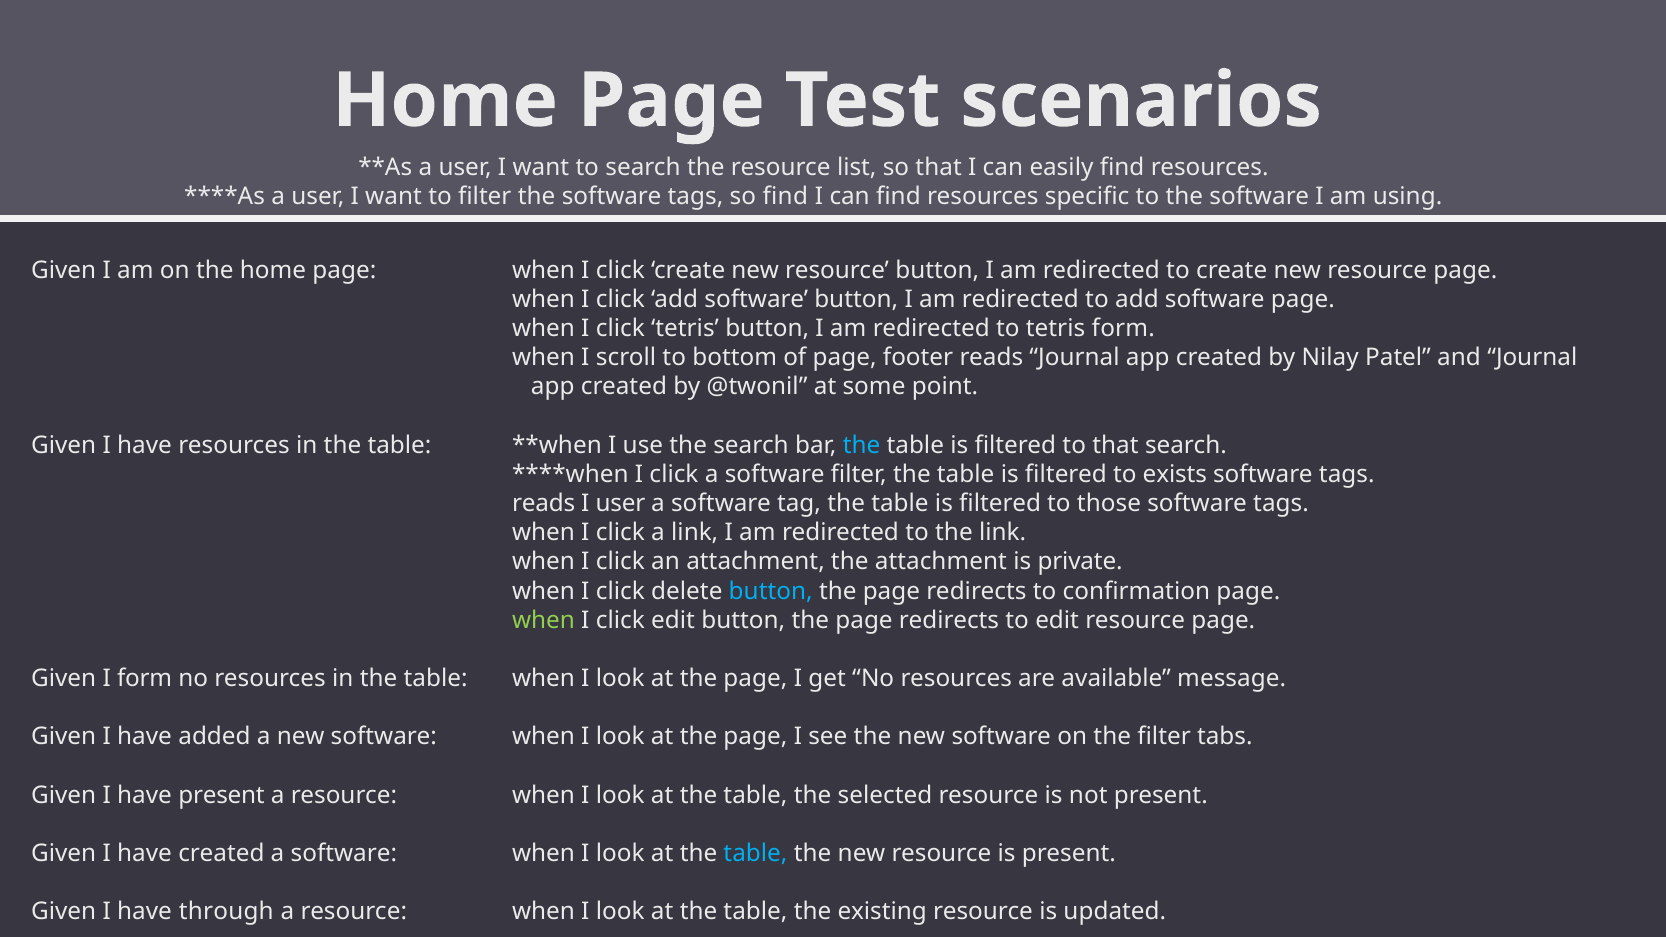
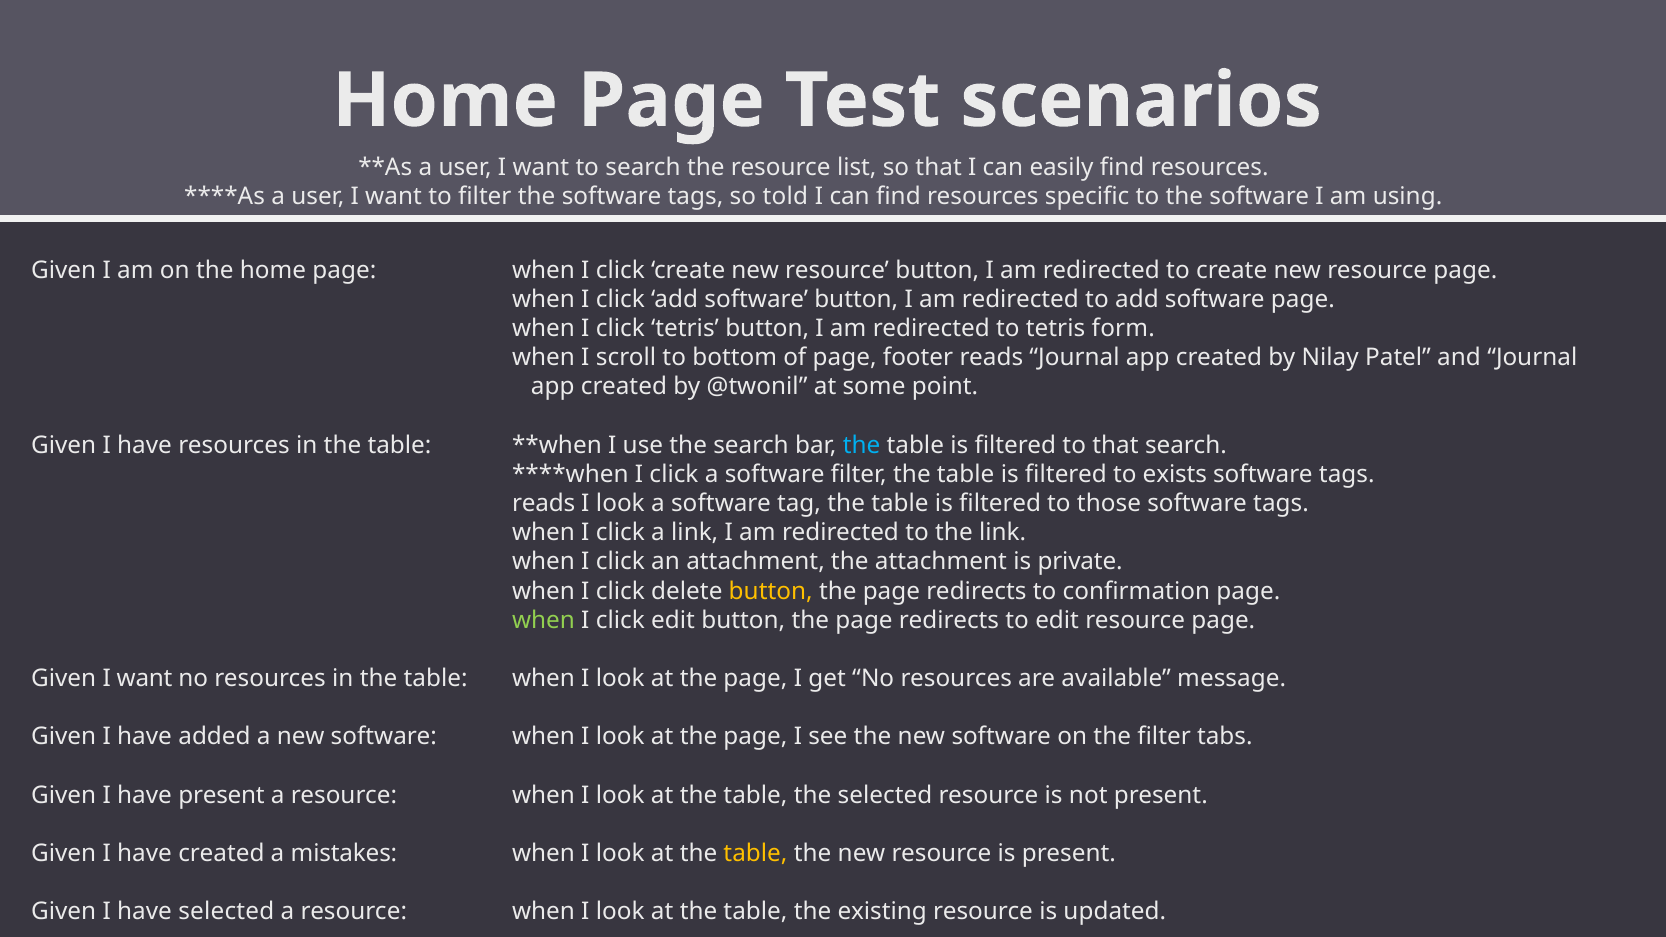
so find: find -> told (785, 197)
user: user -> look (620, 504)
button colour: light blue -> yellow (771, 591)
Given I form: form -> want (145, 679)
created a software: software -> mistakes (344, 854)
table colour: light blue -> yellow (755, 854)
have through: through -> selected (226, 912)
